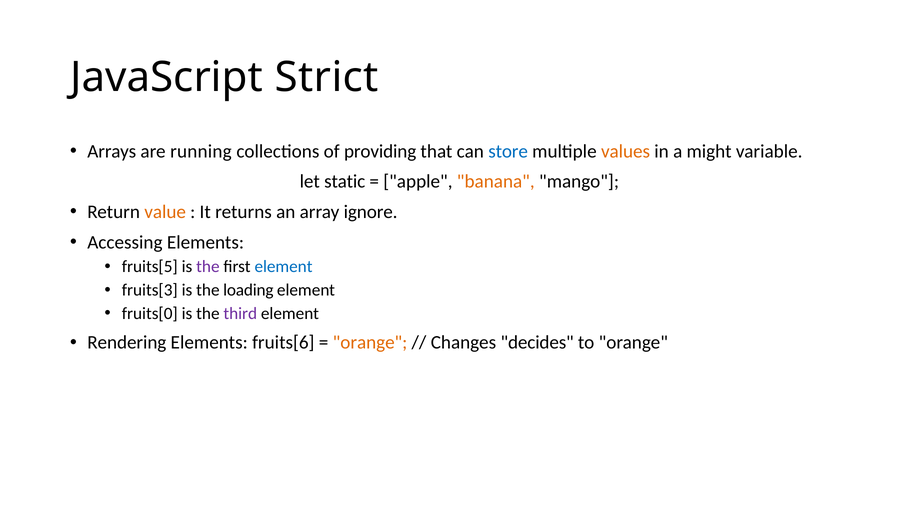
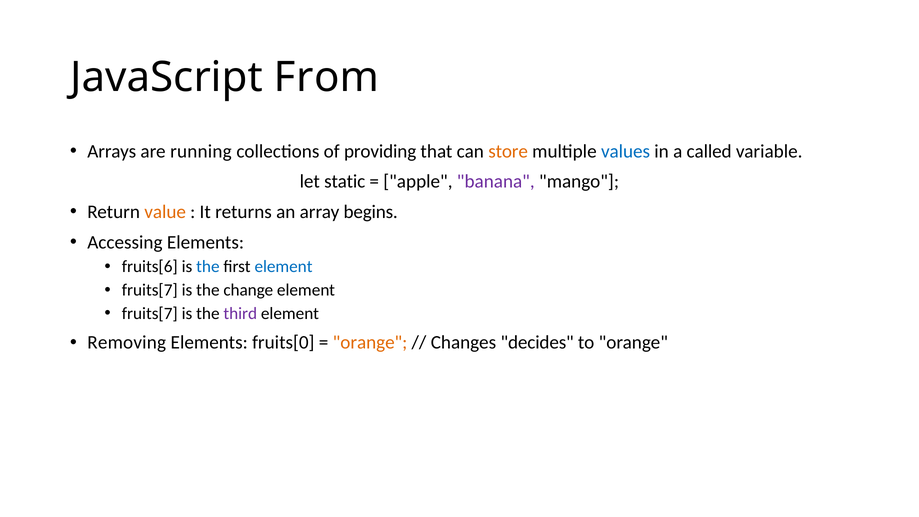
Strict: Strict -> From (327, 77)
store colour: blue -> orange (508, 151)
values colour: orange -> blue (626, 151)
might: might -> called (709, 151)
banana colour: orange -> purple (496, 182)
ignore: ignore -> begins (371, 212)
fruits[5: fruits[5 -> fruits[6 (150, 267)
the colour: purple -> blue (208, 267)
fruits[3: fruits[3 -> fruits[7 (150, 290)
loading: loading -> change (248, 290)
fruits[0: fruits[0 -> fruits[7 (150, 313)
Rendering: Rendering -> Removing (127, 343)
fruits[6: fruits[6 -> fruits[0 (283, 343)
